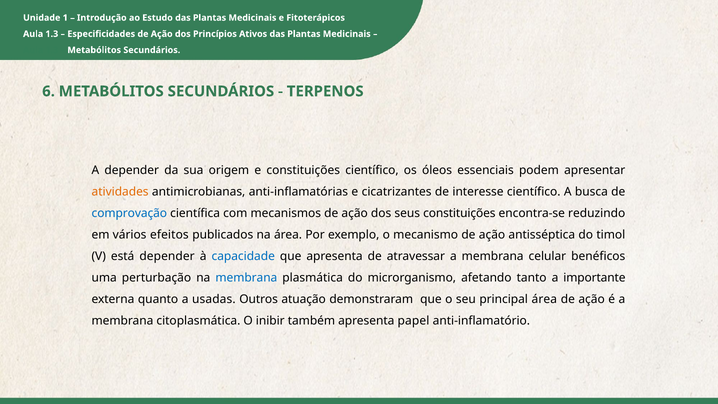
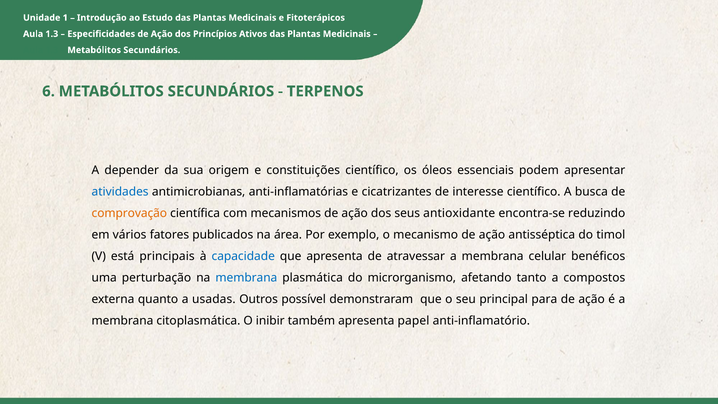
atividades colour: orange -> blue (120, 192)
comprovação colour: blue -> orange (129, 213)
seus constituições: constituições -> antioxidante (459, 213)
efeitos: efeitos -> fatores (169, 235)
está depender: depender -> principais (167, 256)
importante: importante -> compostos (594, 278)
atuação: atuação -> possível (304, 299)
principal área: área -> para (544, 299)
